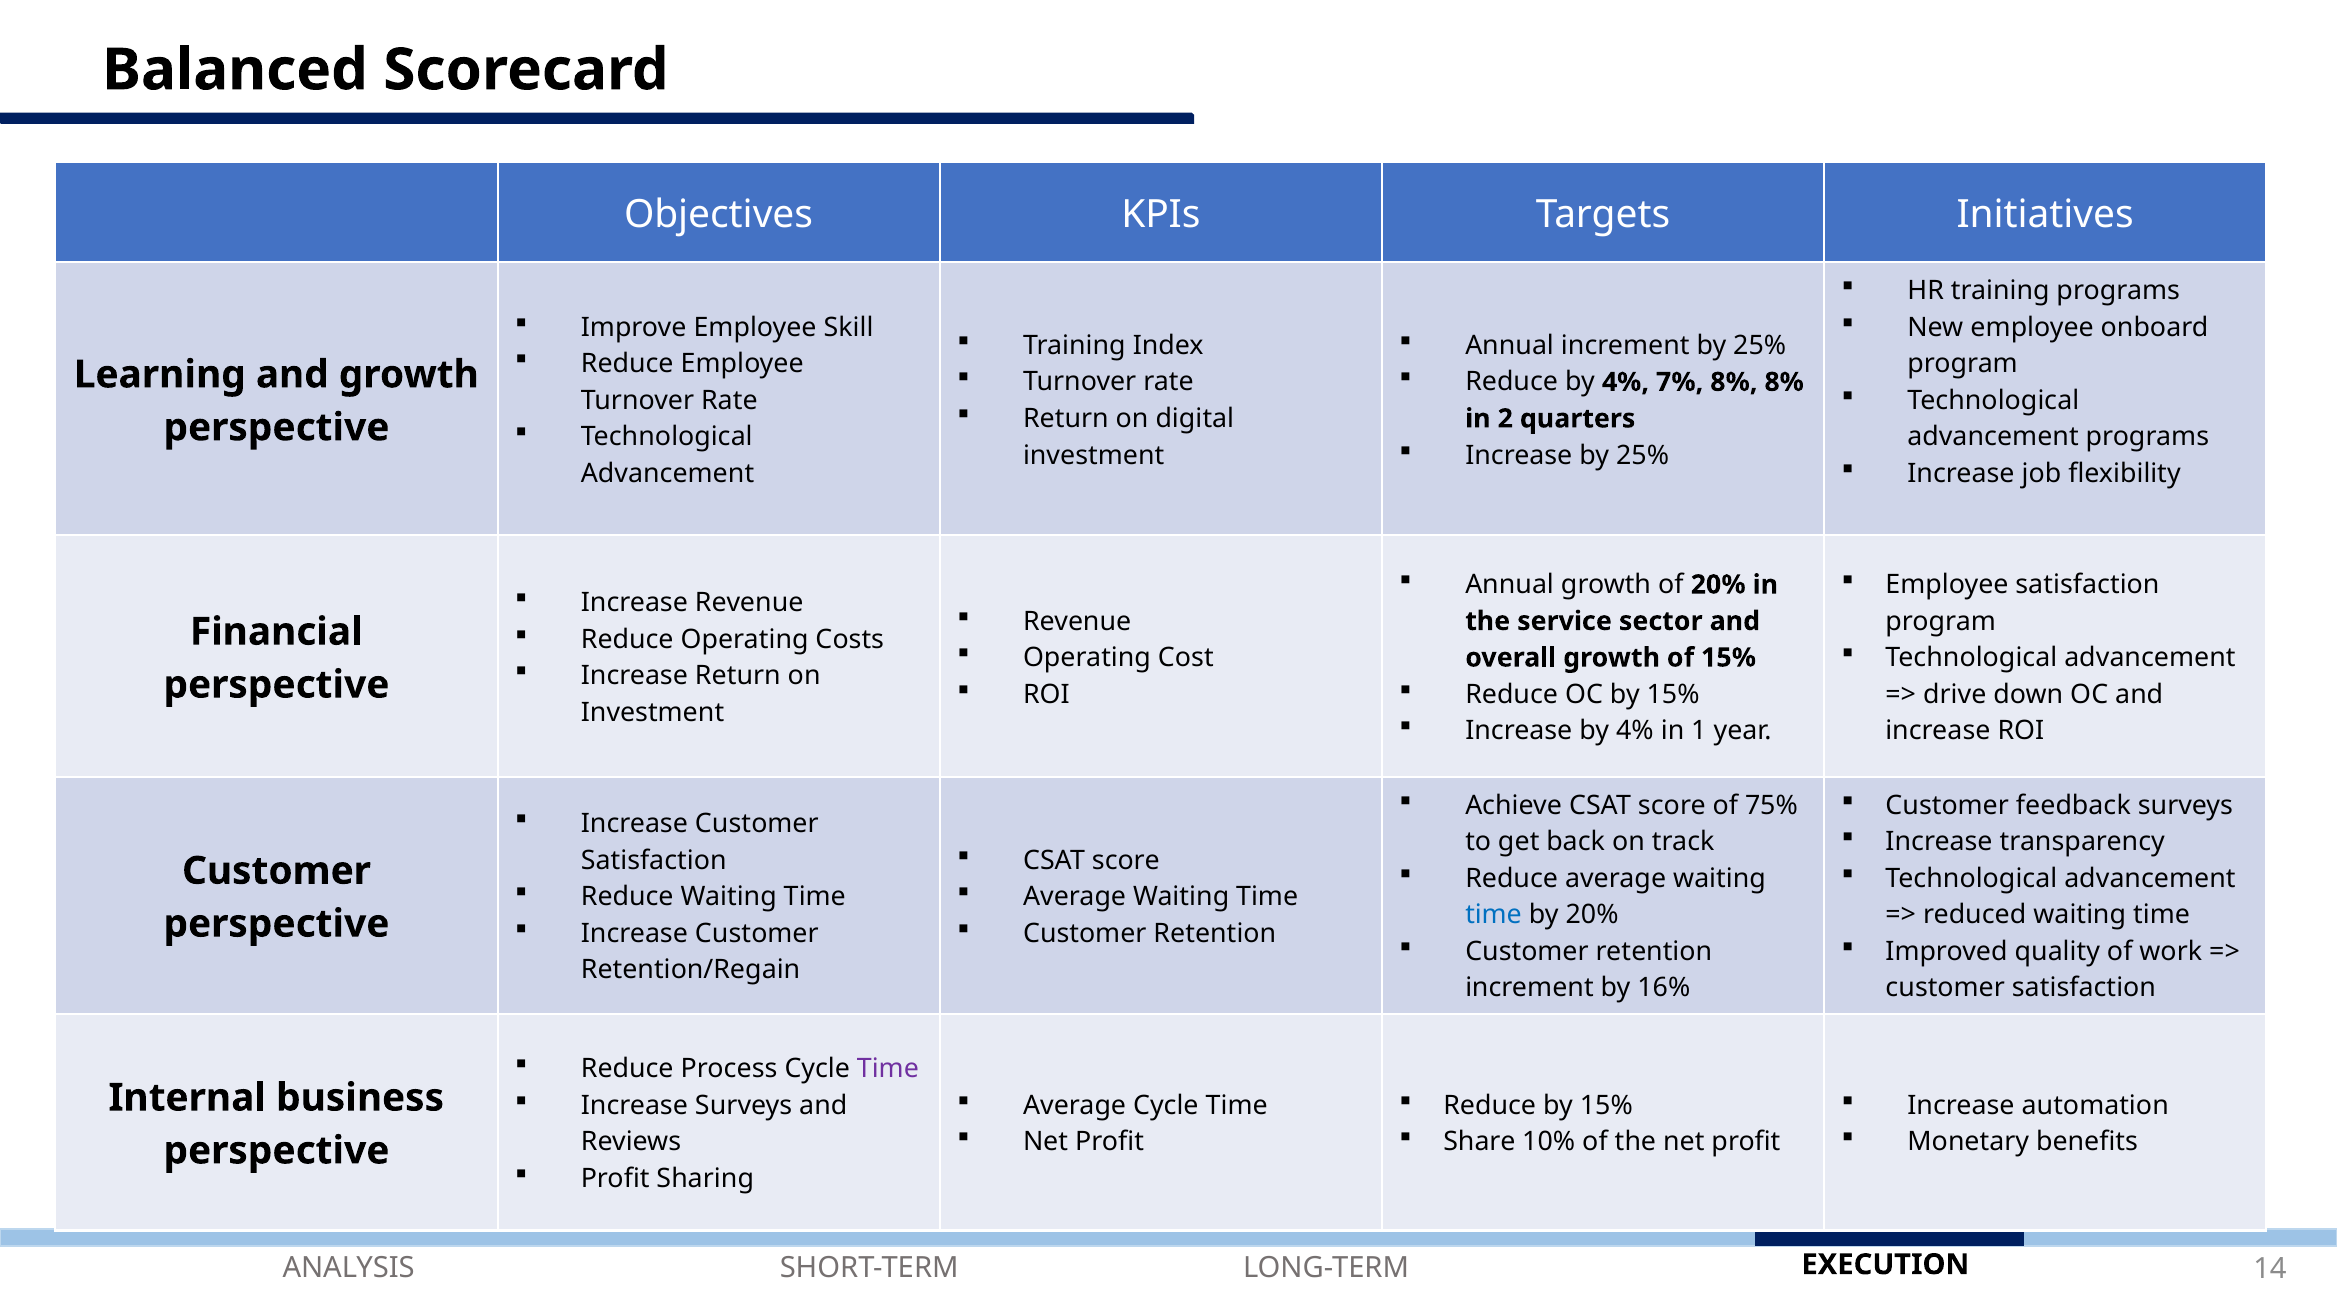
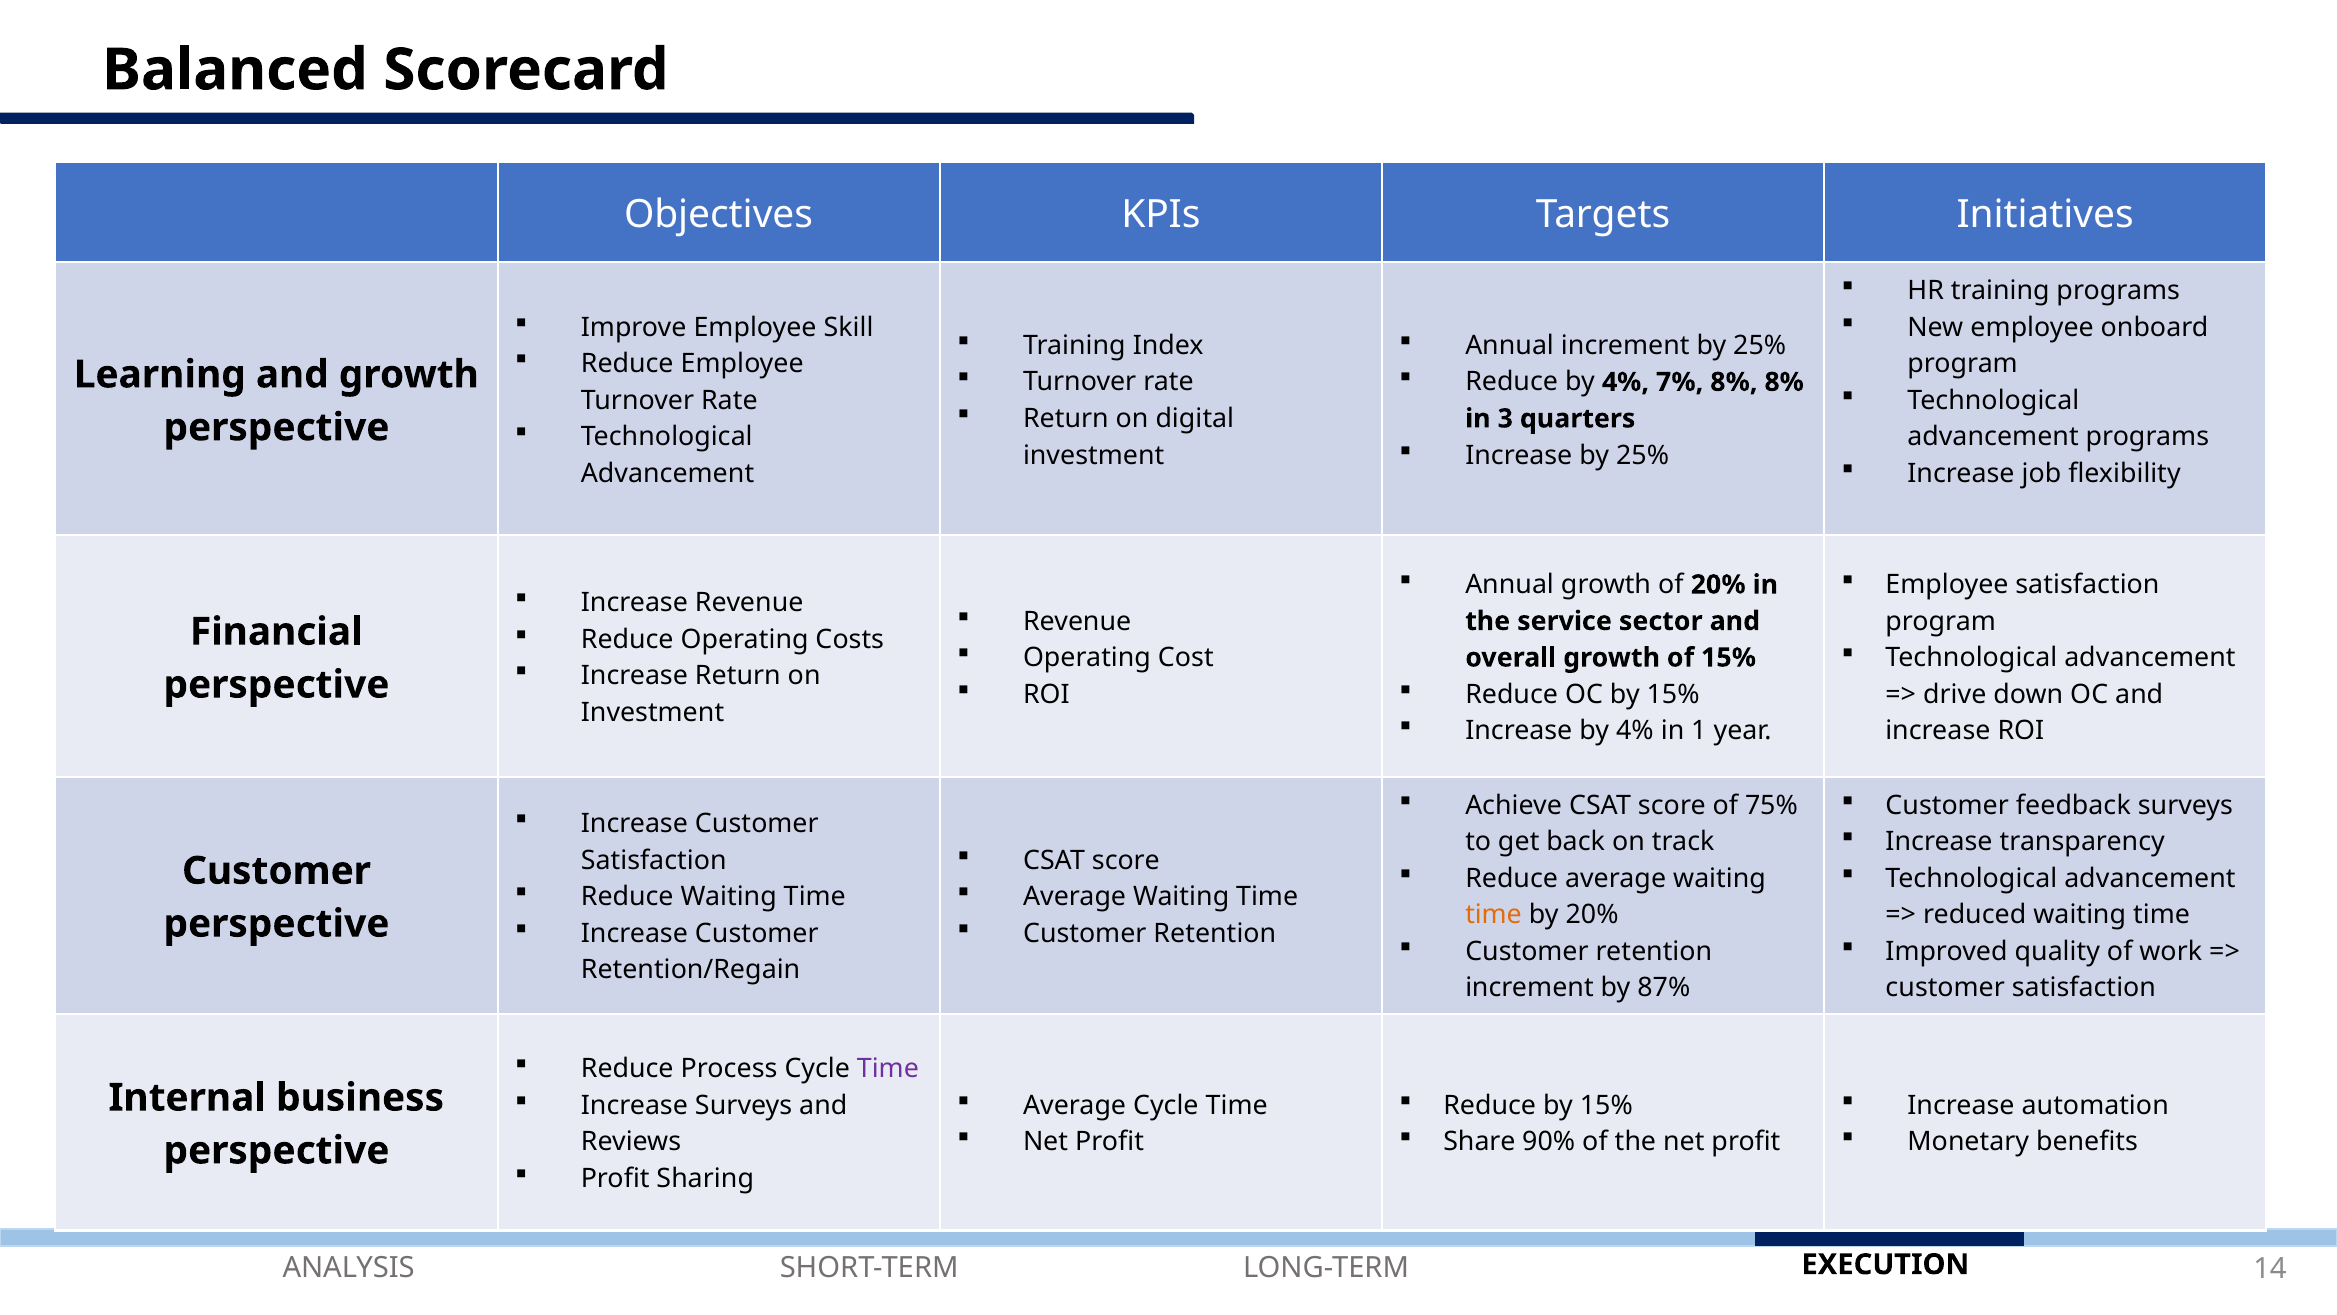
2: 2 -> 3 (1505, 419)
time colour: blue -> orange (1494, 915)
16%: 16% -> 87% (1664, 988)
10%: 10% -> 90% (1549, 1141)
